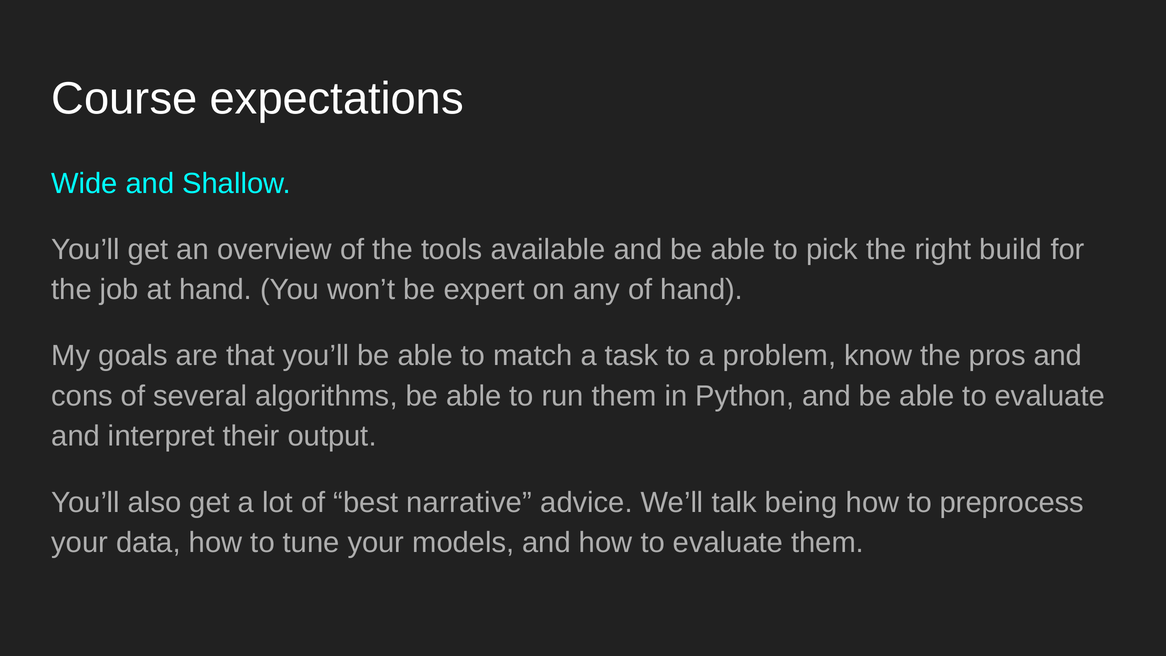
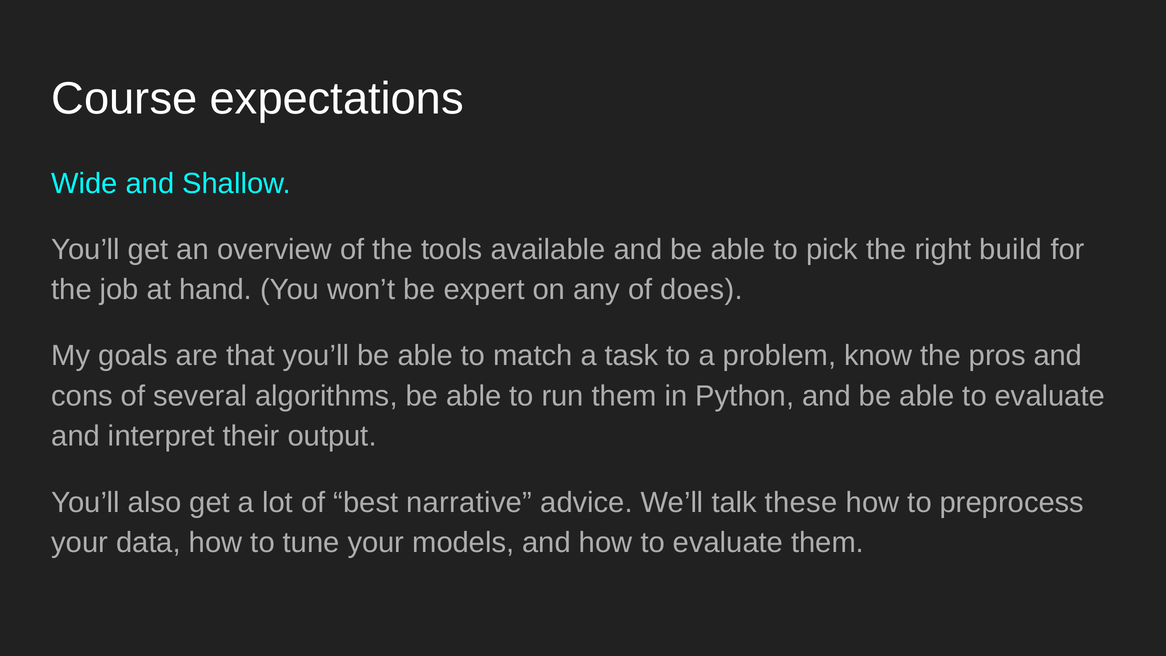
of hand: hand -> does (702, 290)
being: being -> these (801, 502)
